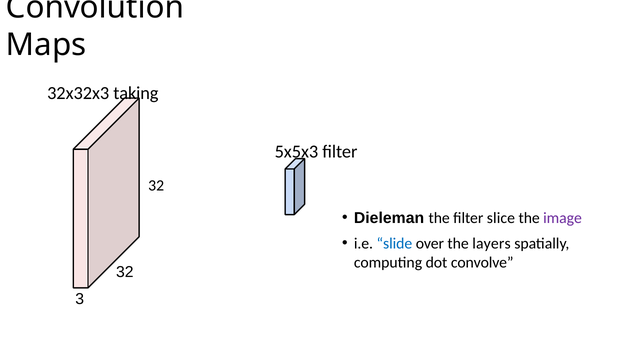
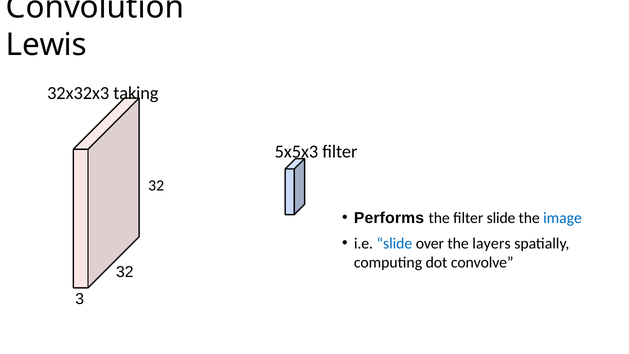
Maps: Maps -> Lewis (46, 45)
Dieleman: Dieleman -> Performs (389, 218)
filter slice: slice -> slide (501, 218)
image colour: purple -> blue (563, 218)
